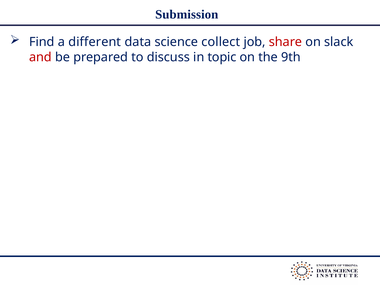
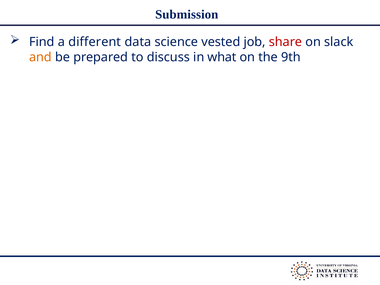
collect: collect -> vested (221, 42)
and colour: red -> orange (40, 57)
topic: topic -> what (222, 57)
